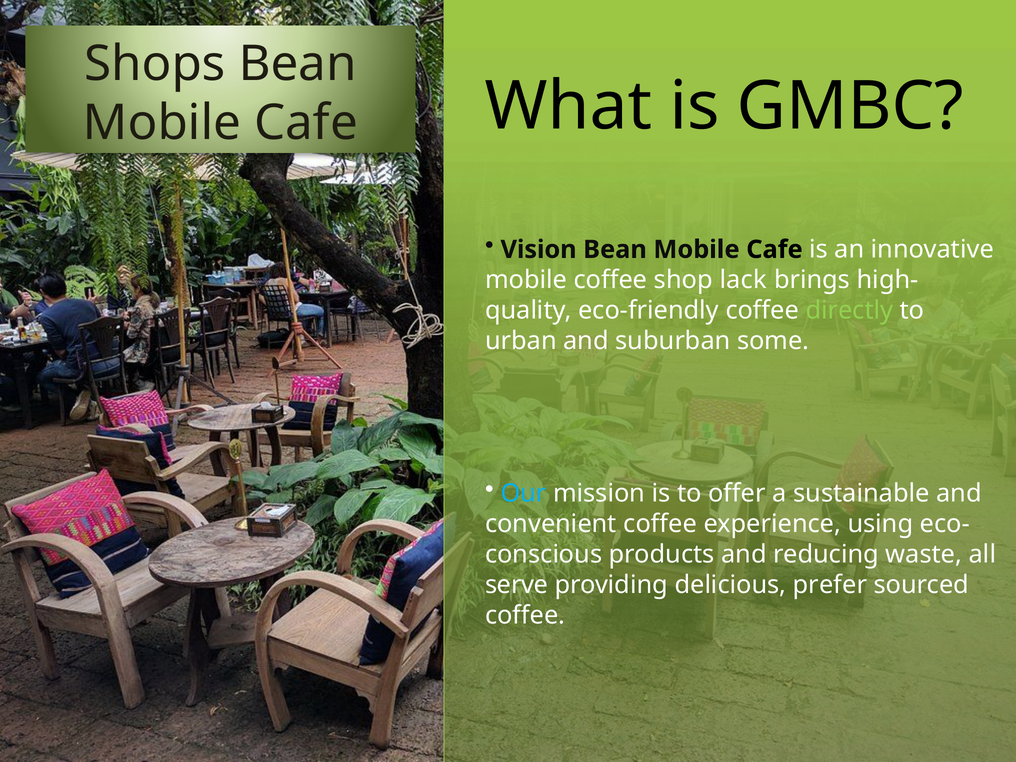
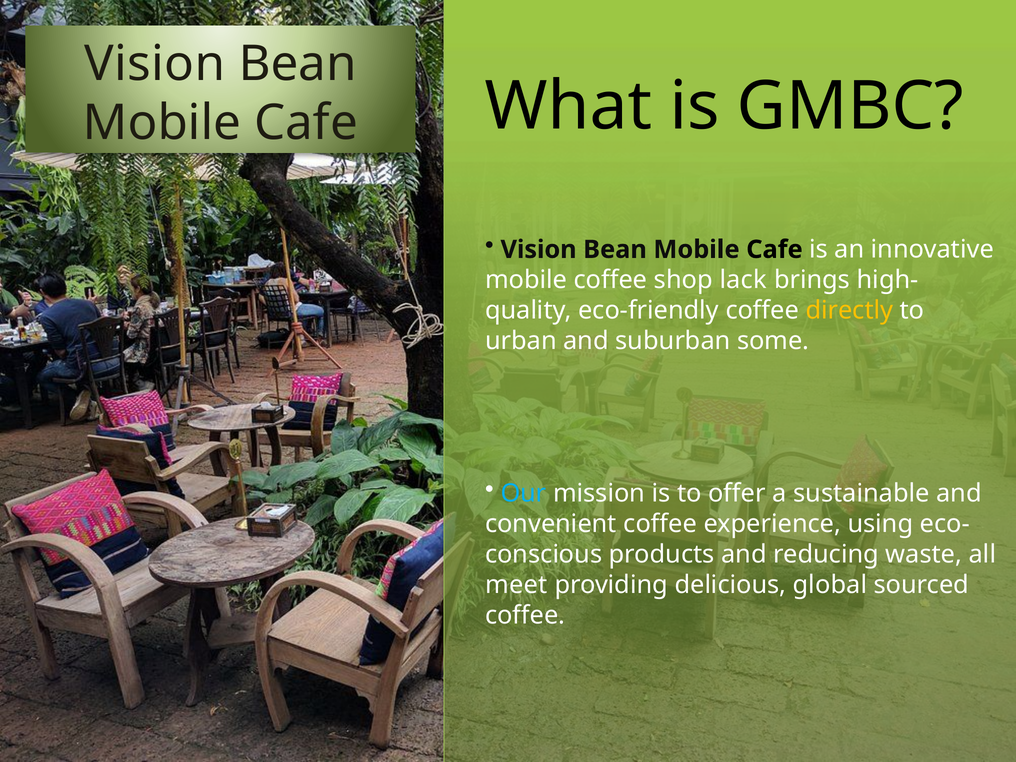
Shops: Shops -> Vision (155, 64)
directly colour: light green -> yellow (849, 310)
serve: serve -> meet (516, 585)
prefer: prefer -> global (830, 585)
